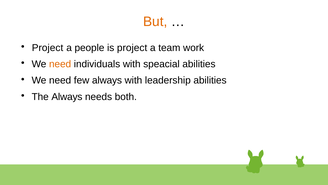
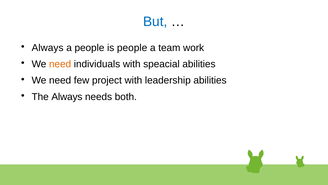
But colour: orange -> blue (155, 21)
Project: Project -> Always (48, 48)
is project: project -> people (132, 48)
few always: always -> project (107, 80)
